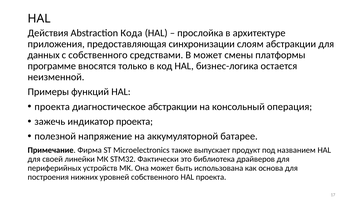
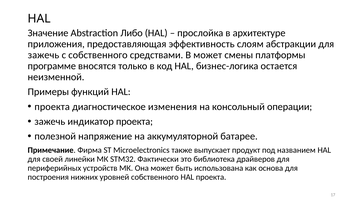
Действия: Действия -> Значение (48, 33)
Кода: Кода -> Либо (132, 33)
синхронизации: синхронизации -> эффективность (202, 44)
данных: данных -> зажечь (43, 55)
диагностическое абстракции: абстракции -> изменения (173, 107)
операция: операция -> операции (290, 107)
